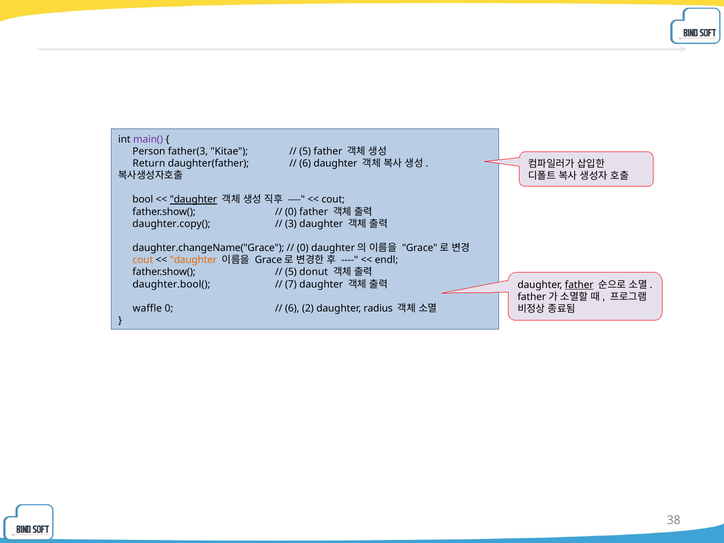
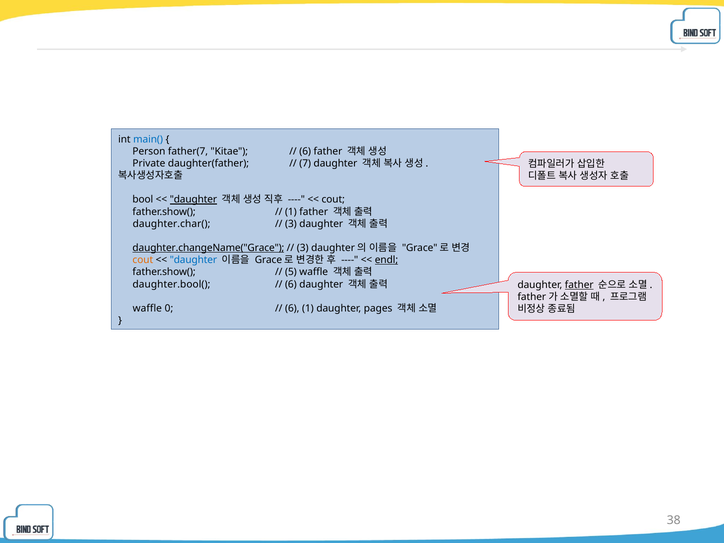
main( colour: purple -> blue (148, 139)
father(3: father(3 -> father(7 (188, 151)
5: 5 -> 6 (305, 151)
Return: Return -> Private (149, 163)
6: 6 -> 7 (305, 163)
0: 0 -> 1 (291, 212)
daughter.copy(: daughter.copy( -> daughter.char( (171, 224)
daughter.changeName("Grace underline: none -> present (208, 248)
0: 0 -> 3 (303, 248)
daughter colour: orange -> blue (193, 260)
endl underline: none -> present (386, 260)
5 donut: donut -> waffle (314, 272)
7: 7 -> 6 (291, 284)
6 2: 2 -> 1 (308, 308)
radius: radius -> pages (378, 308)
